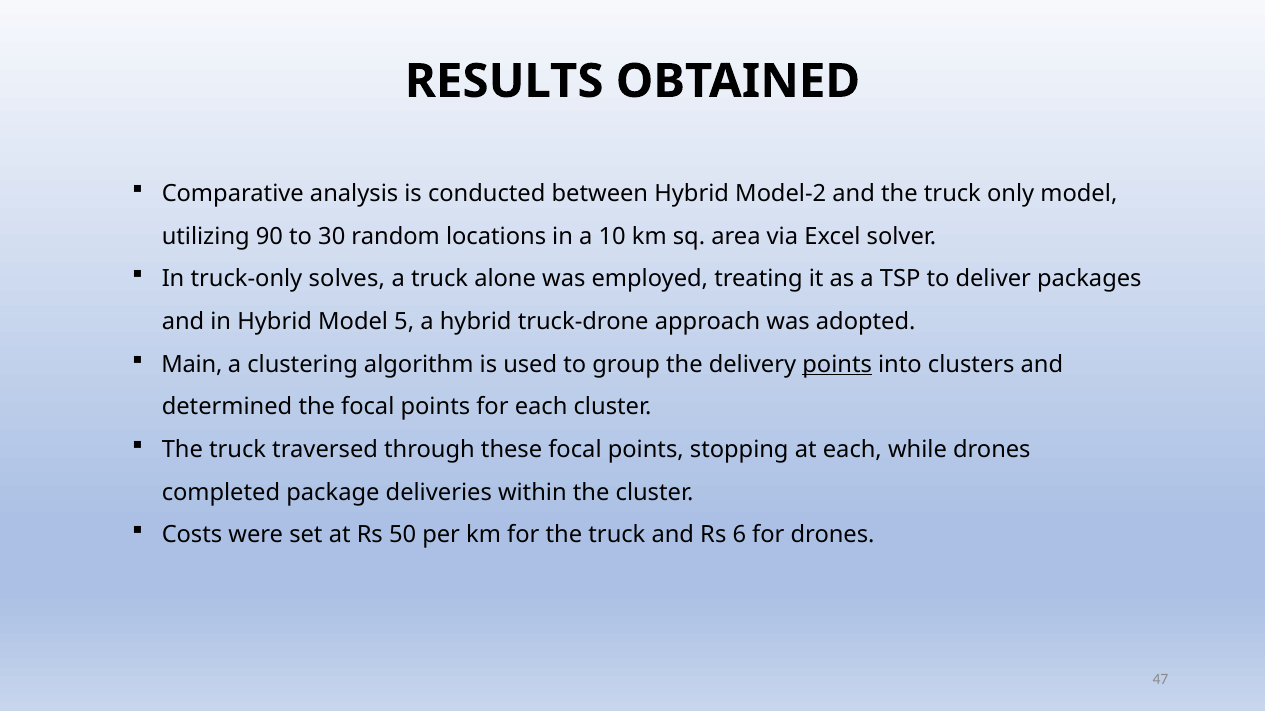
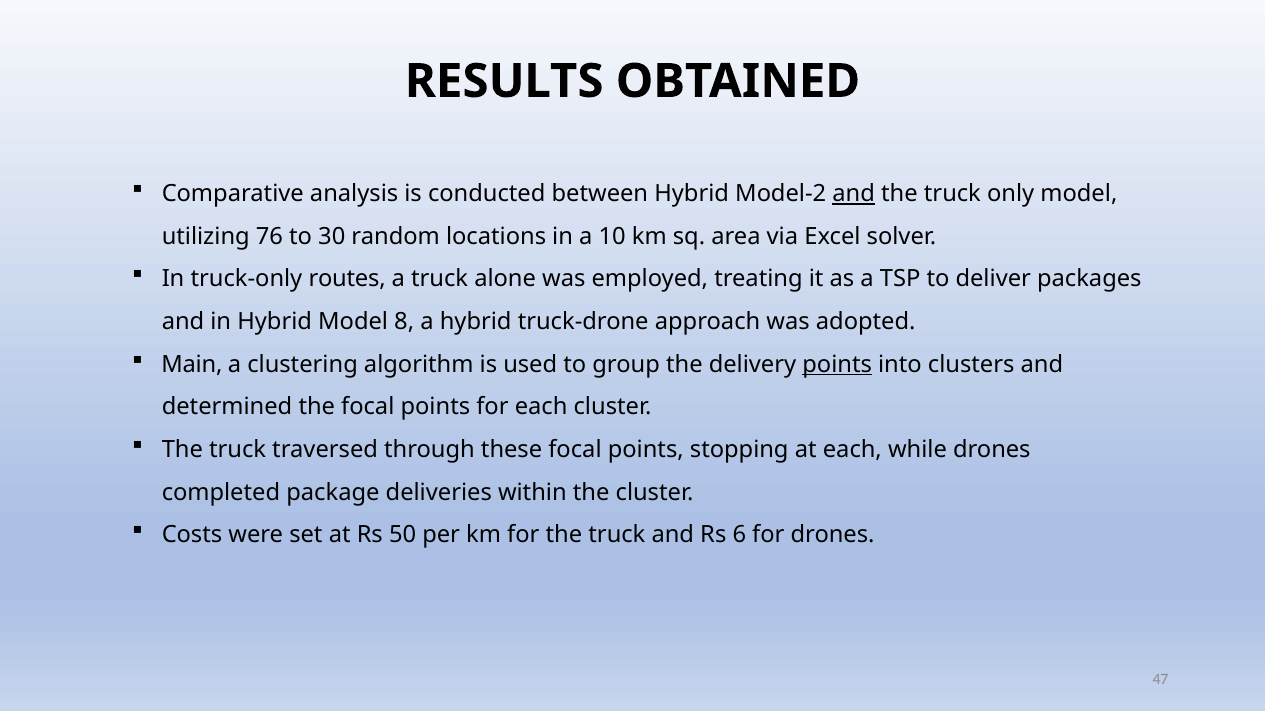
and underline: none -> present (854, 194)
90: 90 -> 76 (269, 237)
solves: solves -> routes (347, 279)
5: 5 -> 8 (404, 322)
